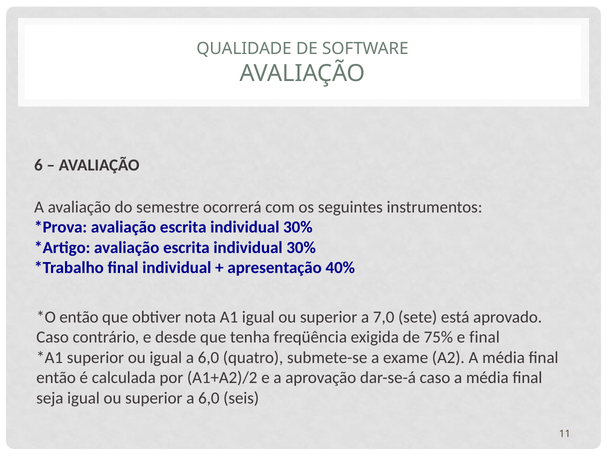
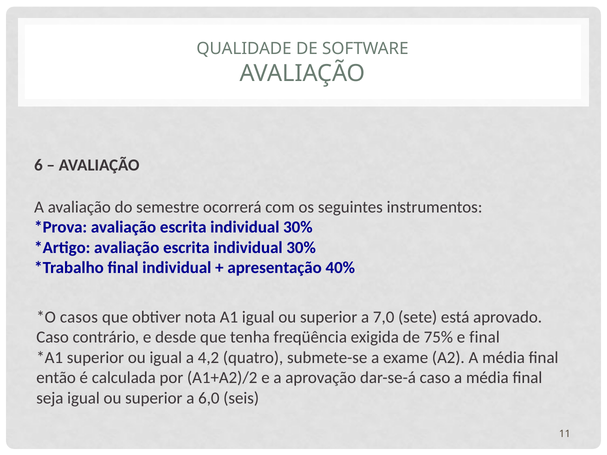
então: então -> casos (79, 317)
igual a 6,0: 6,0 -> 4,2 (208, 358)
